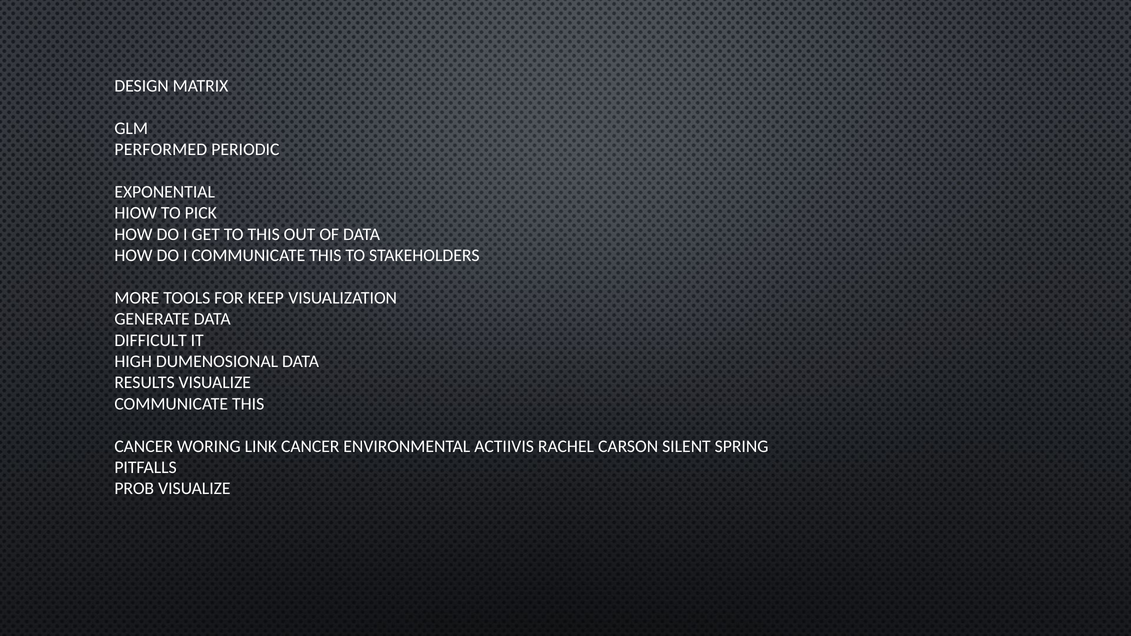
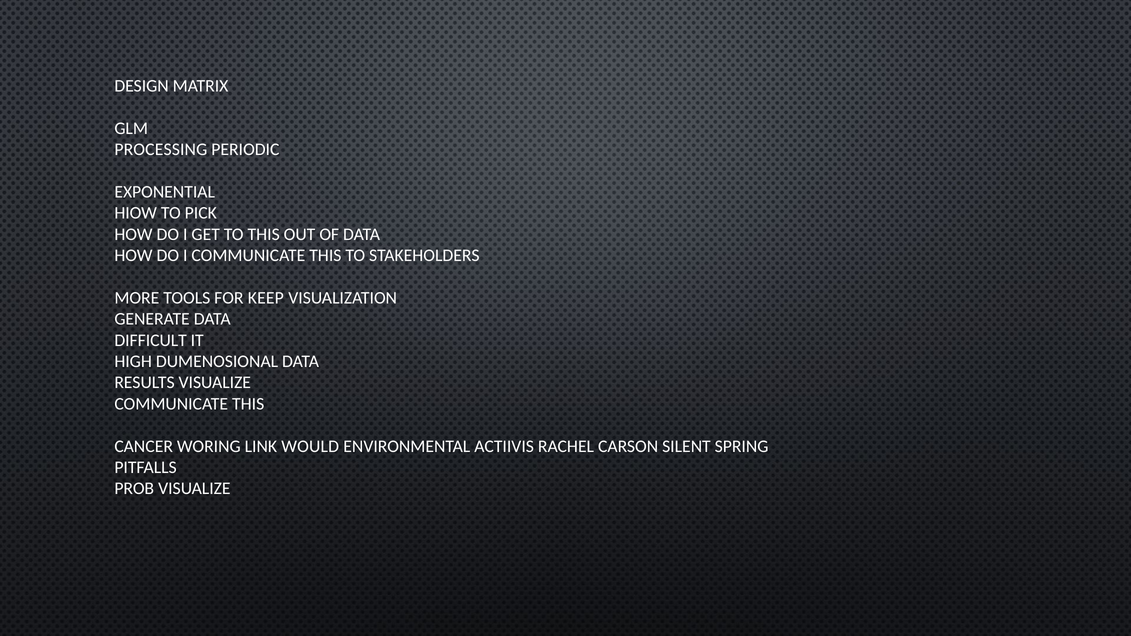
PERFORMED: PERFORMED -> PROCESSING (161, 149)
LINK CANCER: CANCER -> WOULD (310, 446)
